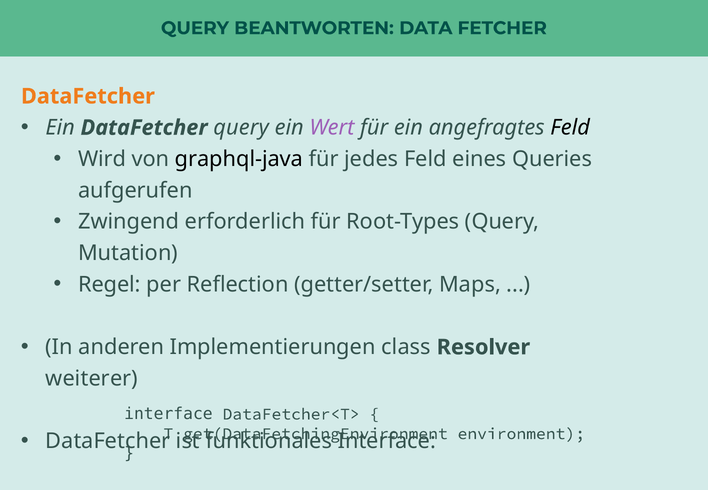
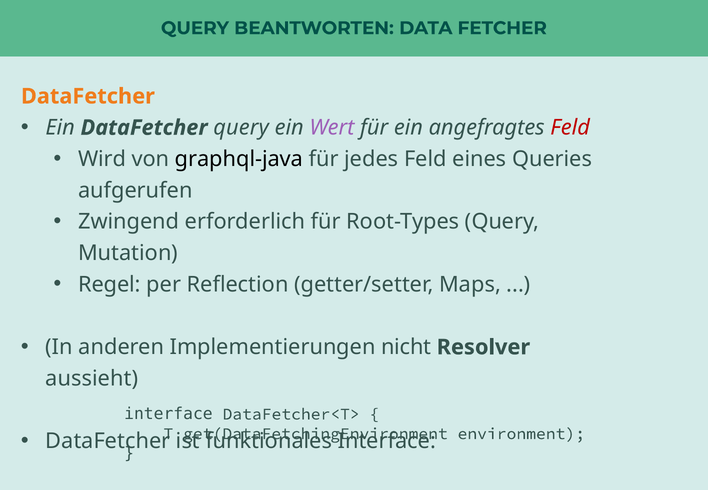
Feld colour: black -> red (570, 128)
class: class -> nicht (406, 347)
weiterer: weiterer -> aussieht (92, 379)
